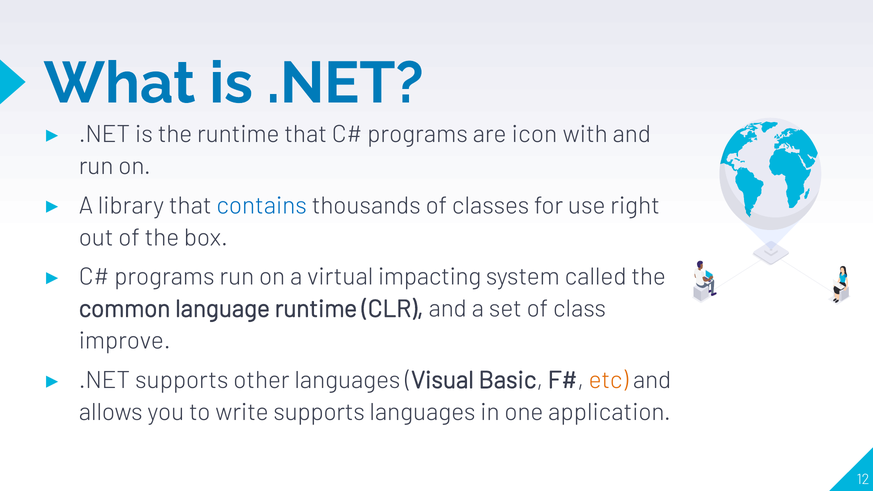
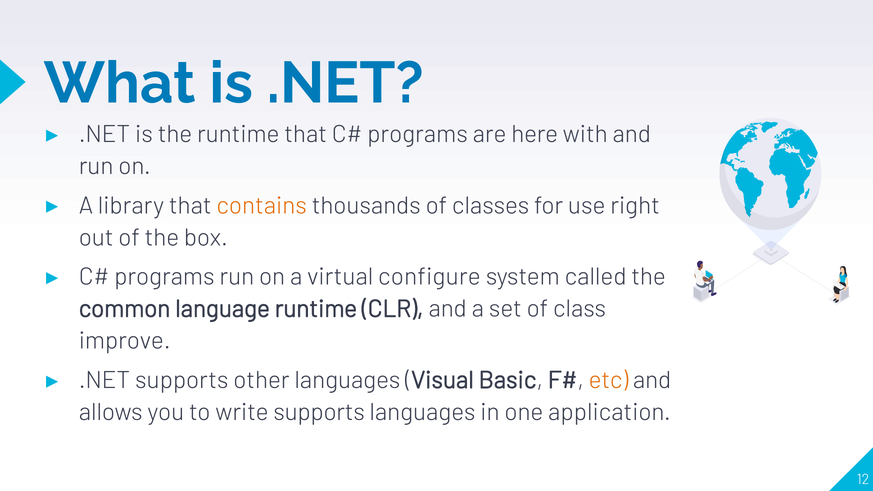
icon: icon -> here (535, 134)
contains colour: blue -> orange (262, 206)
impacting: impacting -> configure (429, 277)
